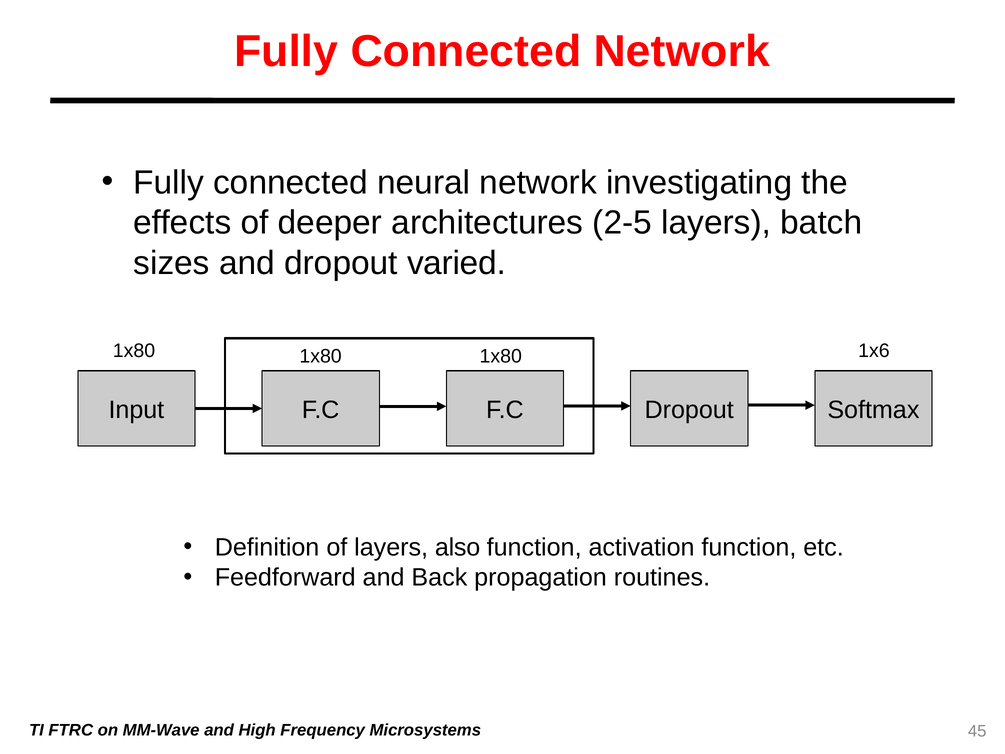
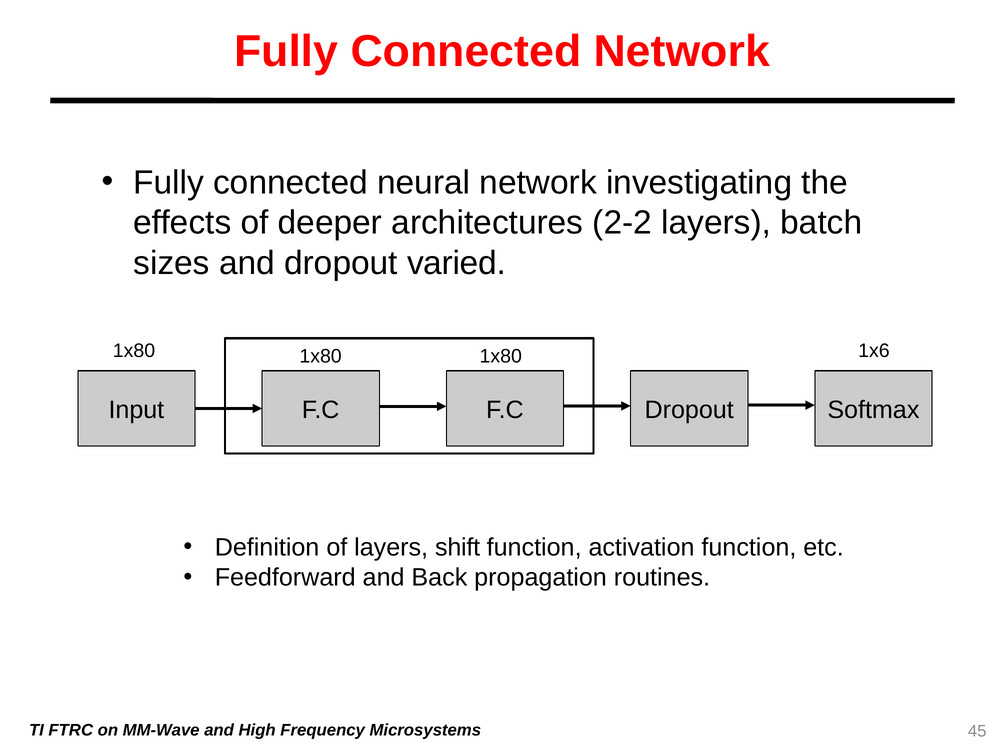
2-5: 2-5 -> 2-2 (622, 223)
also: also -> shift (458, 547)
